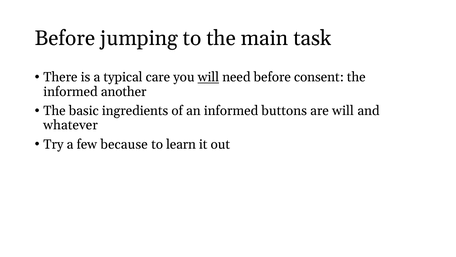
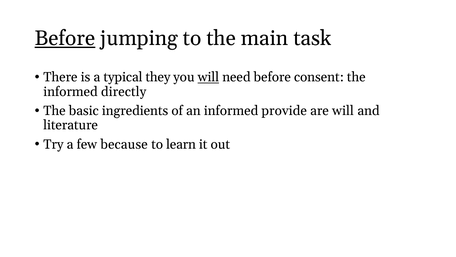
Before underline: none -> present (65, 38)
care: care -> they (158, 77)
another: another -> directly (124, 91)
buttons: buttons -> provide (284, 111)
whatever: whatever -> literature (71, 125)
